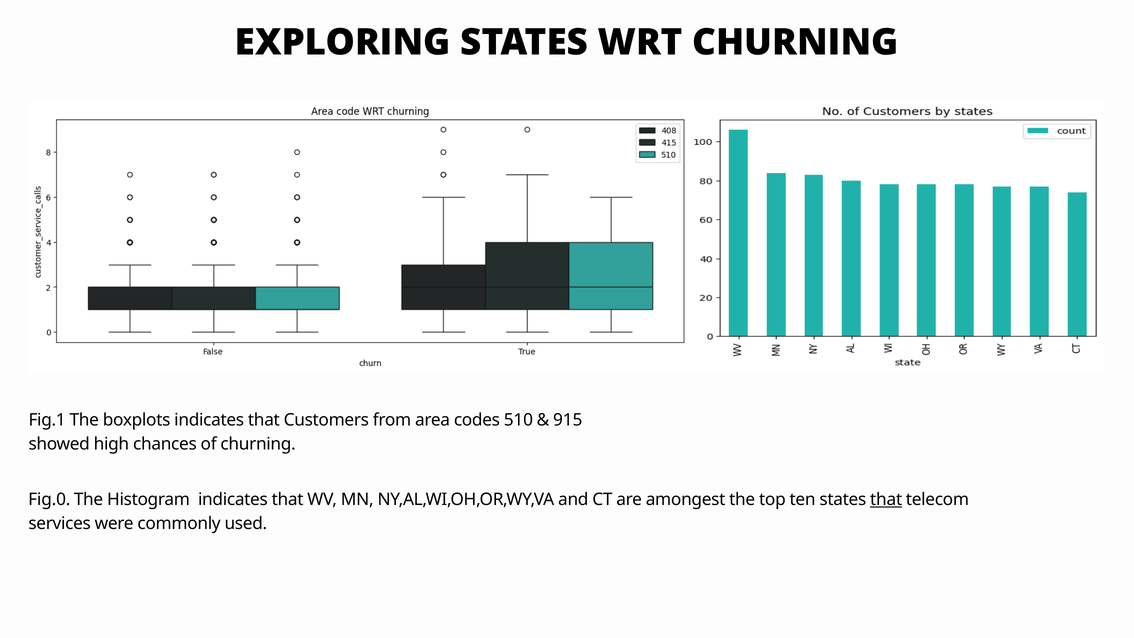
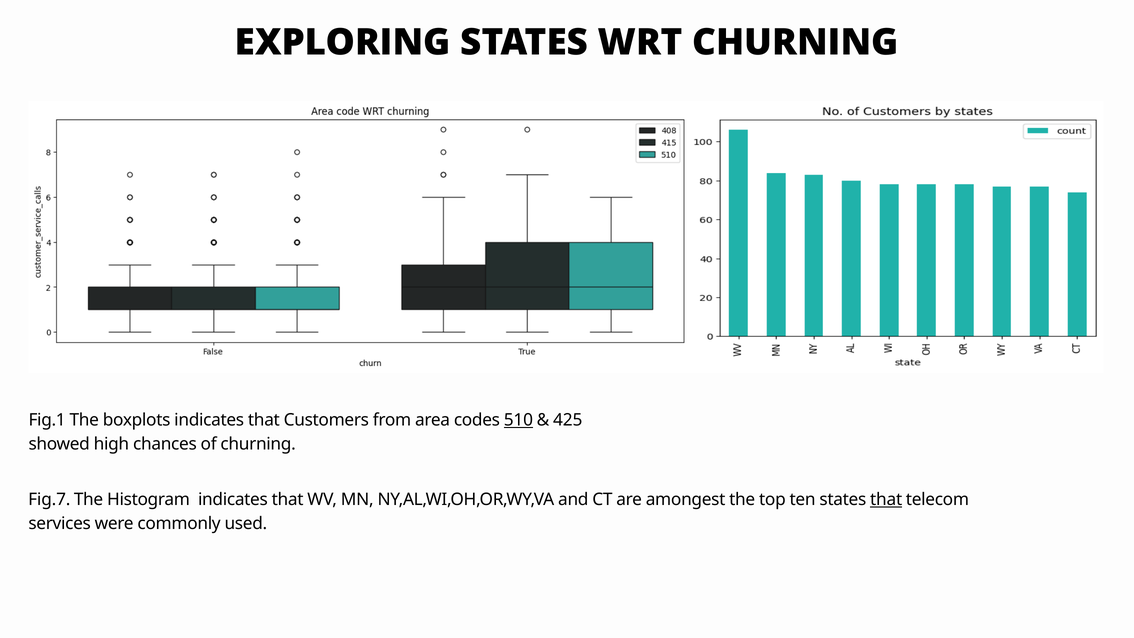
510 underline: none -> present (518, 420)
915: 915 -> 425 (568, 420)
Fig.0: Fig.0 -> Fig.7 (49, 499)
